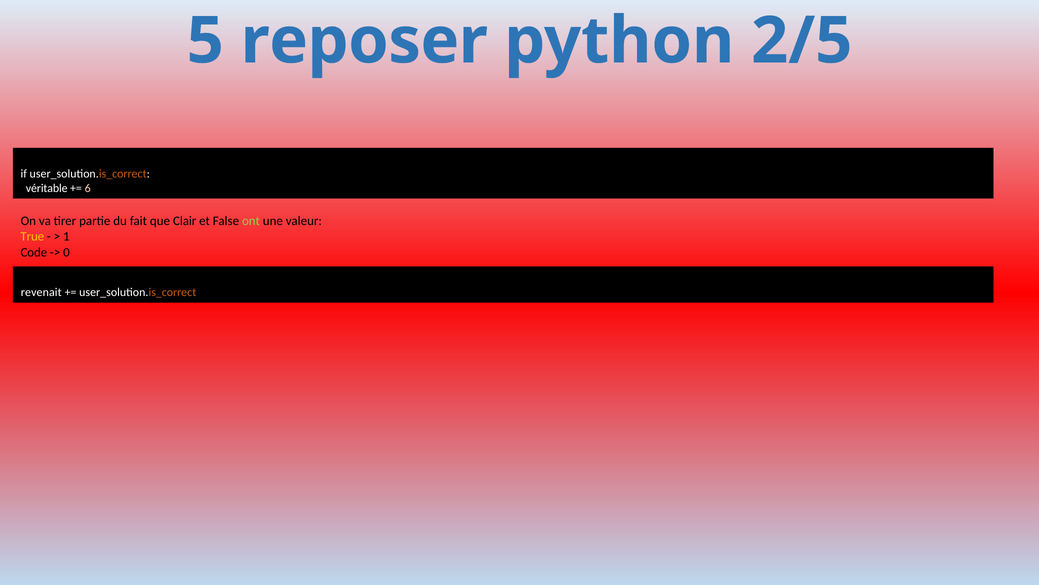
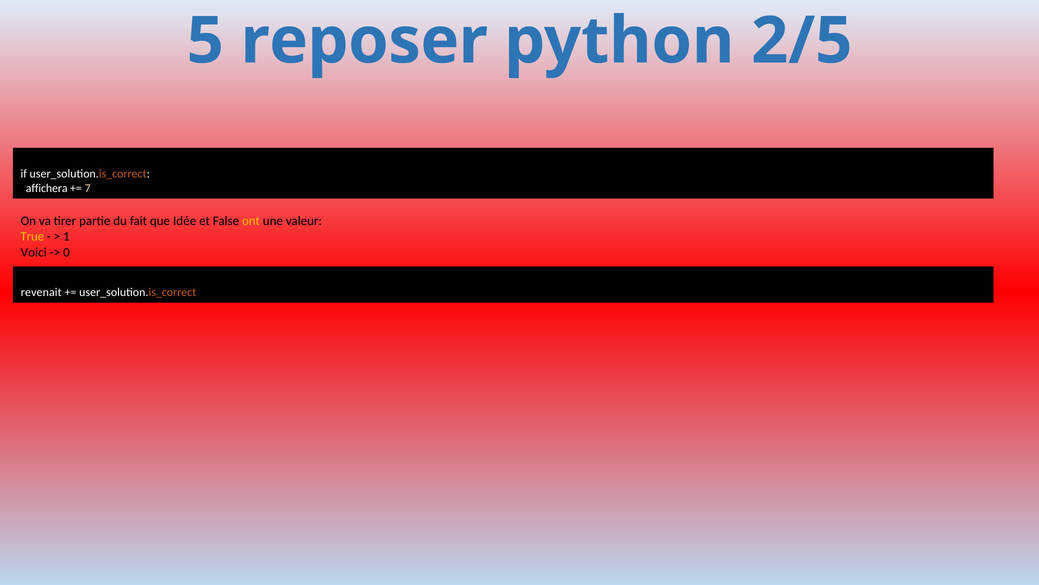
véritable: véritable -> affichera (47, 188)
6: 6 -> 7 (88, 188)
Clair: Clair -> Idée (185, 221)
ont colour: light green -> yellow (251, 221)
Code: Code -> Voici (34, 252)
